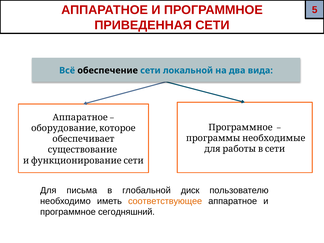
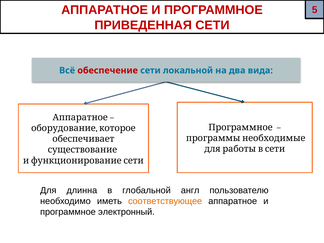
обеспечение colour: black -> red (108, 70)
письма: письма -> длинна (82, 190)
диск: диск -> англ (190, 190)
сегодняшний: сегодняшний -> электронный (126, 212)
